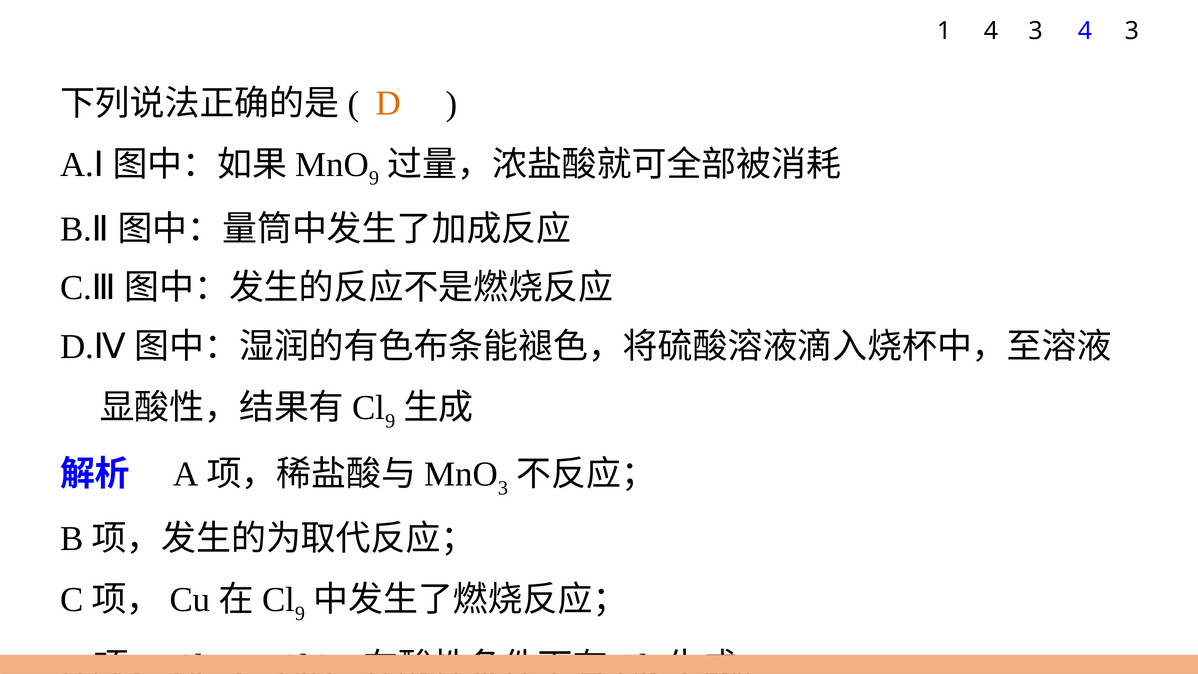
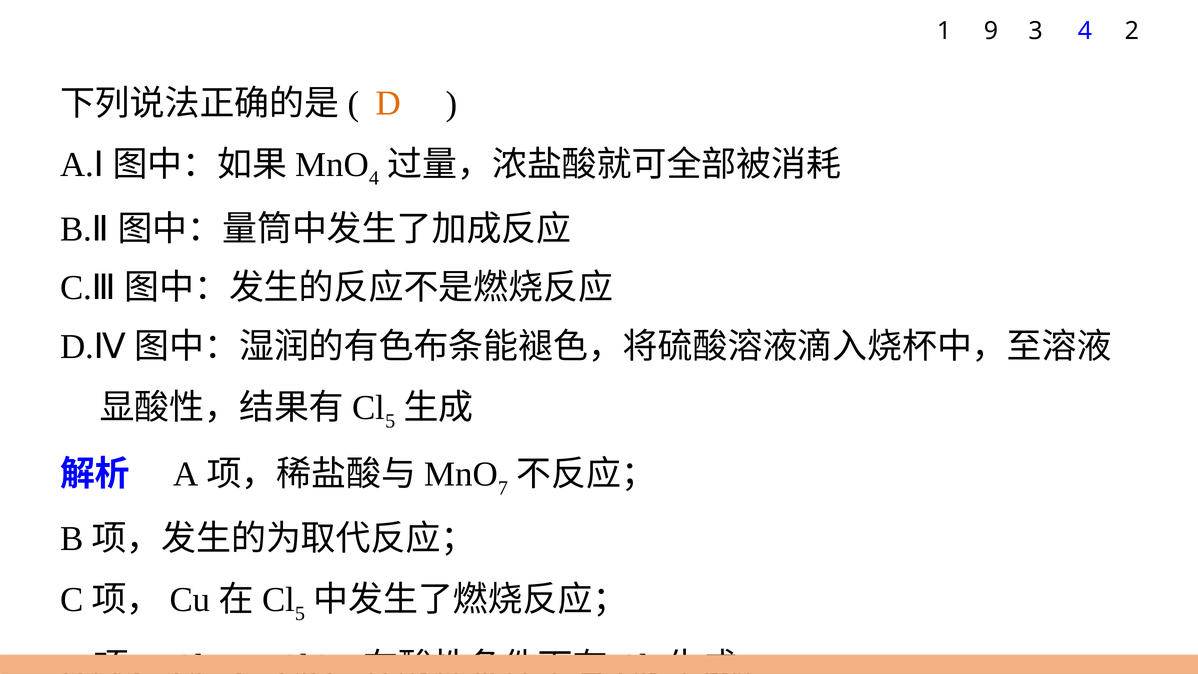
1 4: 4 -> 9 (991, 31)
3 4 3: 3 -> 2 (1132, 31)
9: 9 -> 4 (374, 178)
9: 9 -> 5 (390, 421)
3: 3 -> 7 (503, 488)
9: 9 -> 5 (300, 614)
